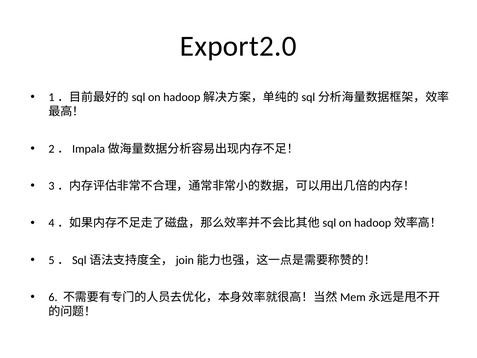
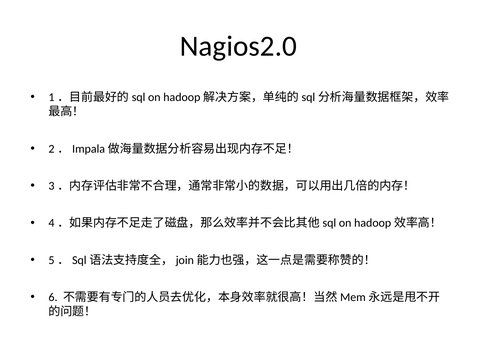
Export2.0: Export2.0 -> Nagios2.0 (238, 46)
